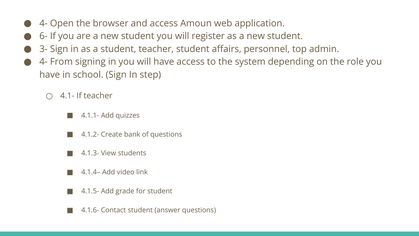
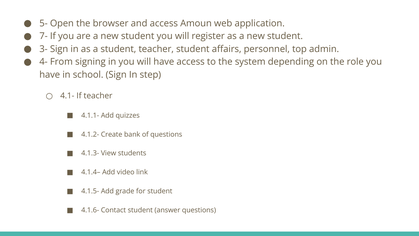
4-: 4- -> 5- (44, 23)
6-: 6- -> 7- (44, 36)
